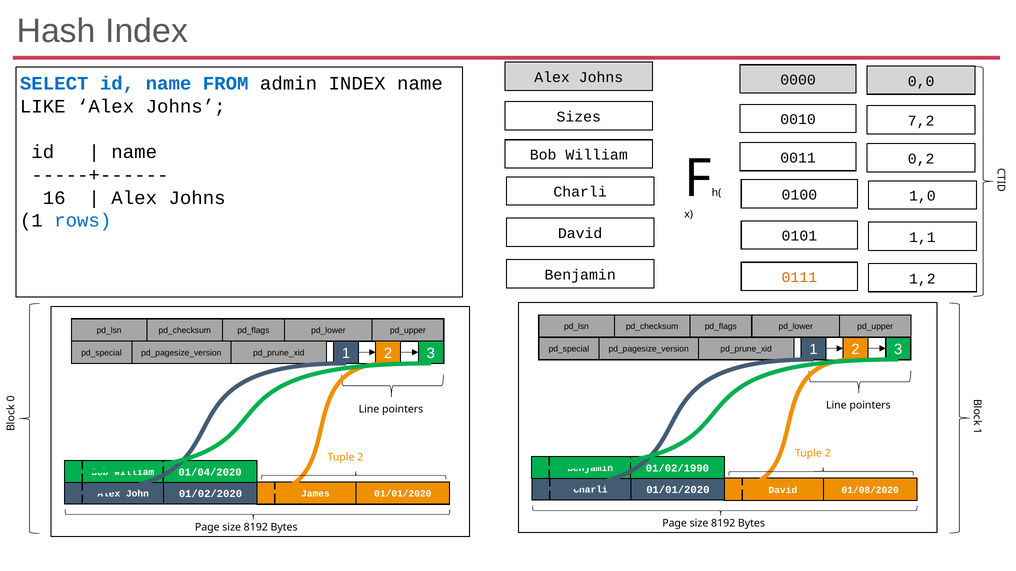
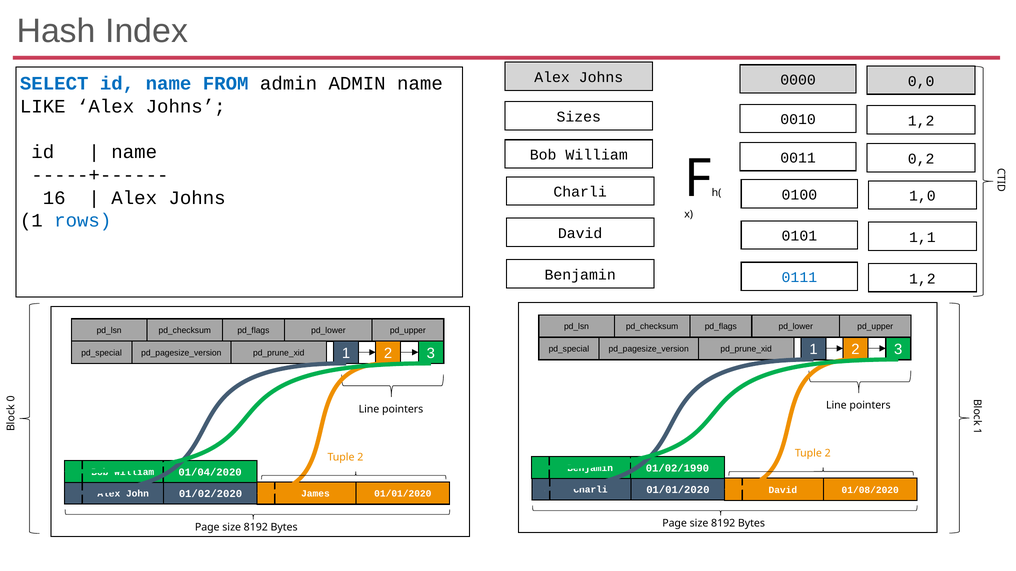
admin INDEX: INDEX -> ADMIN (357, 84)
7,2: 7,2 -> 1,2 (921, 121)
0111 colour: orange -> blue (799, 278)
